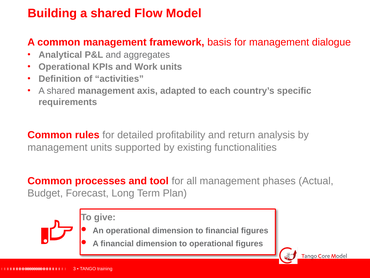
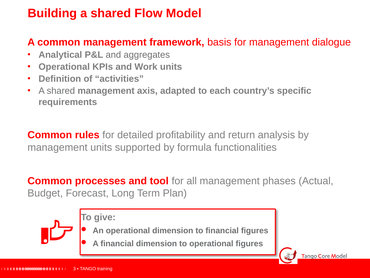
existing: existing -> formula (194, 147)
